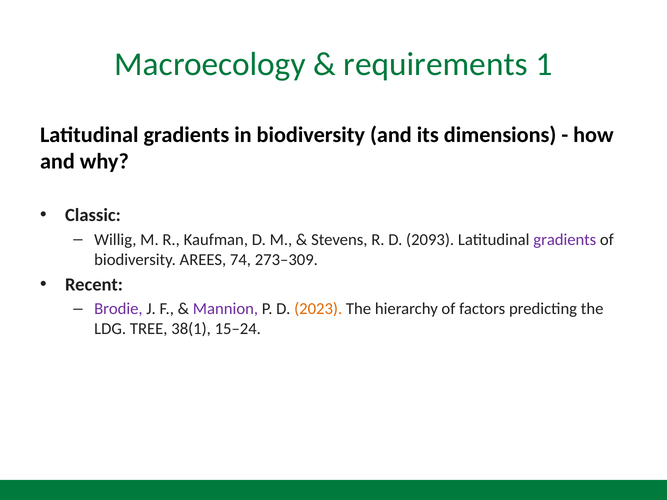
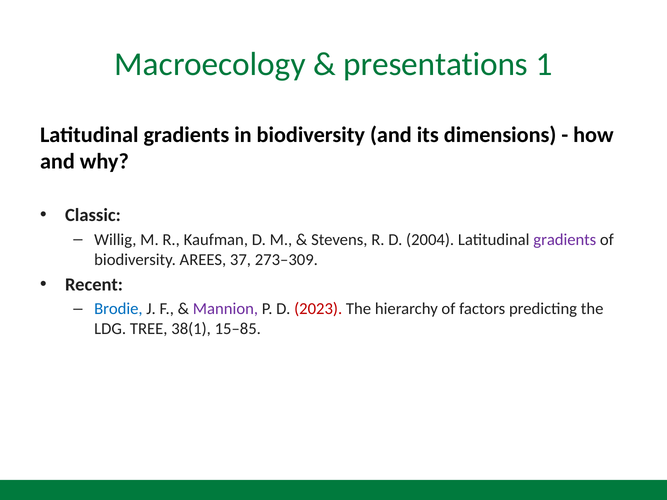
requirements: requirements -> presentations (436, 64)
2093: 2093 -> 2004 (430, 240)
74: 74 -> 37 (240, 260)
Brodie colour: purple -> blue (118, 309)
2023 colour: orange -> red (318, 309)
15–24: 15–24 -> 15–85 (238, 329)
